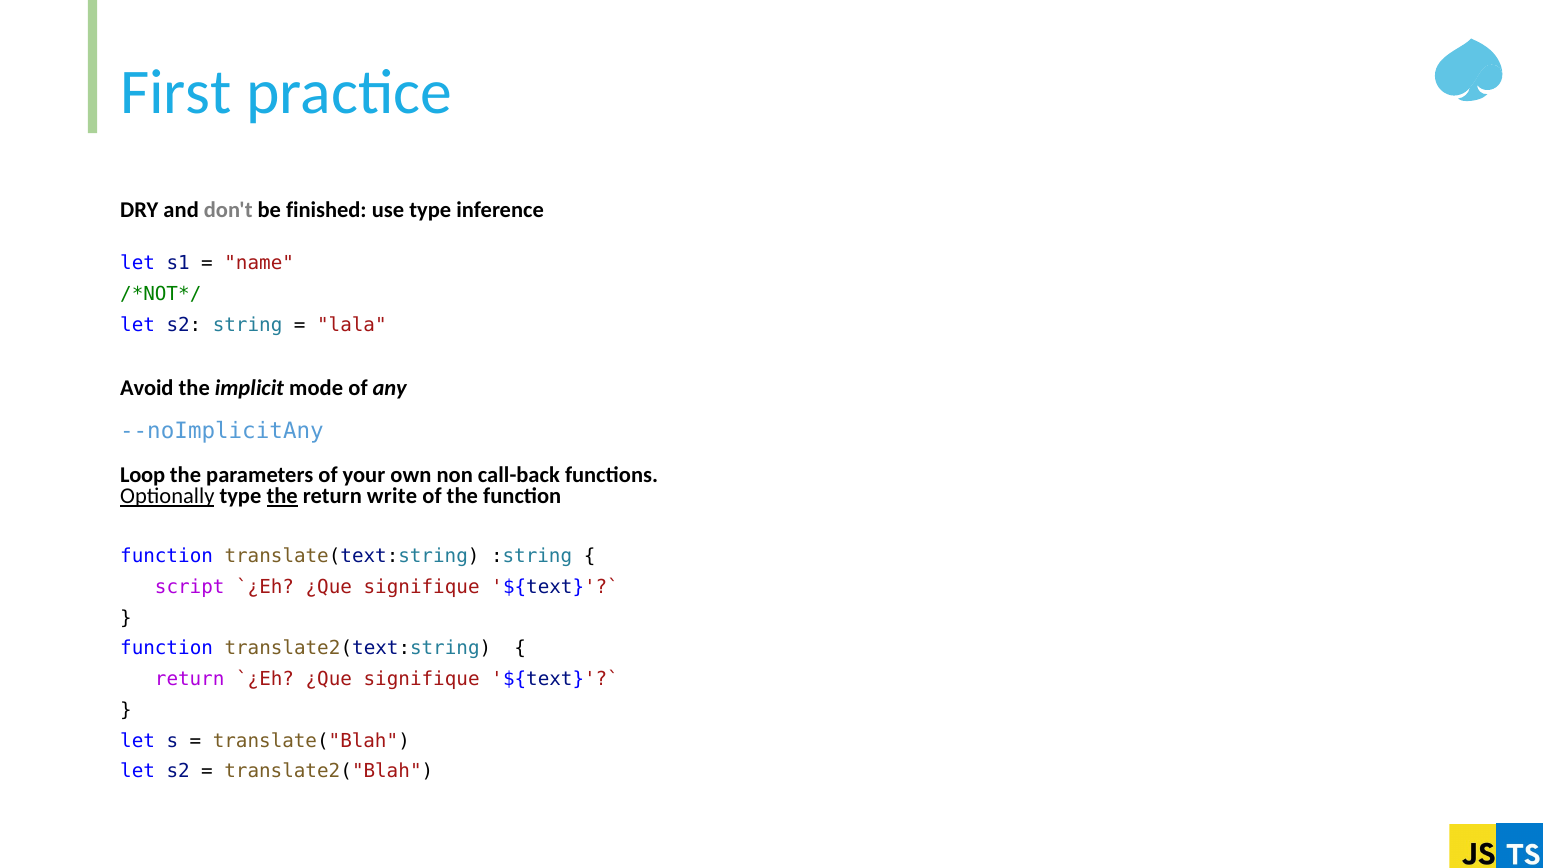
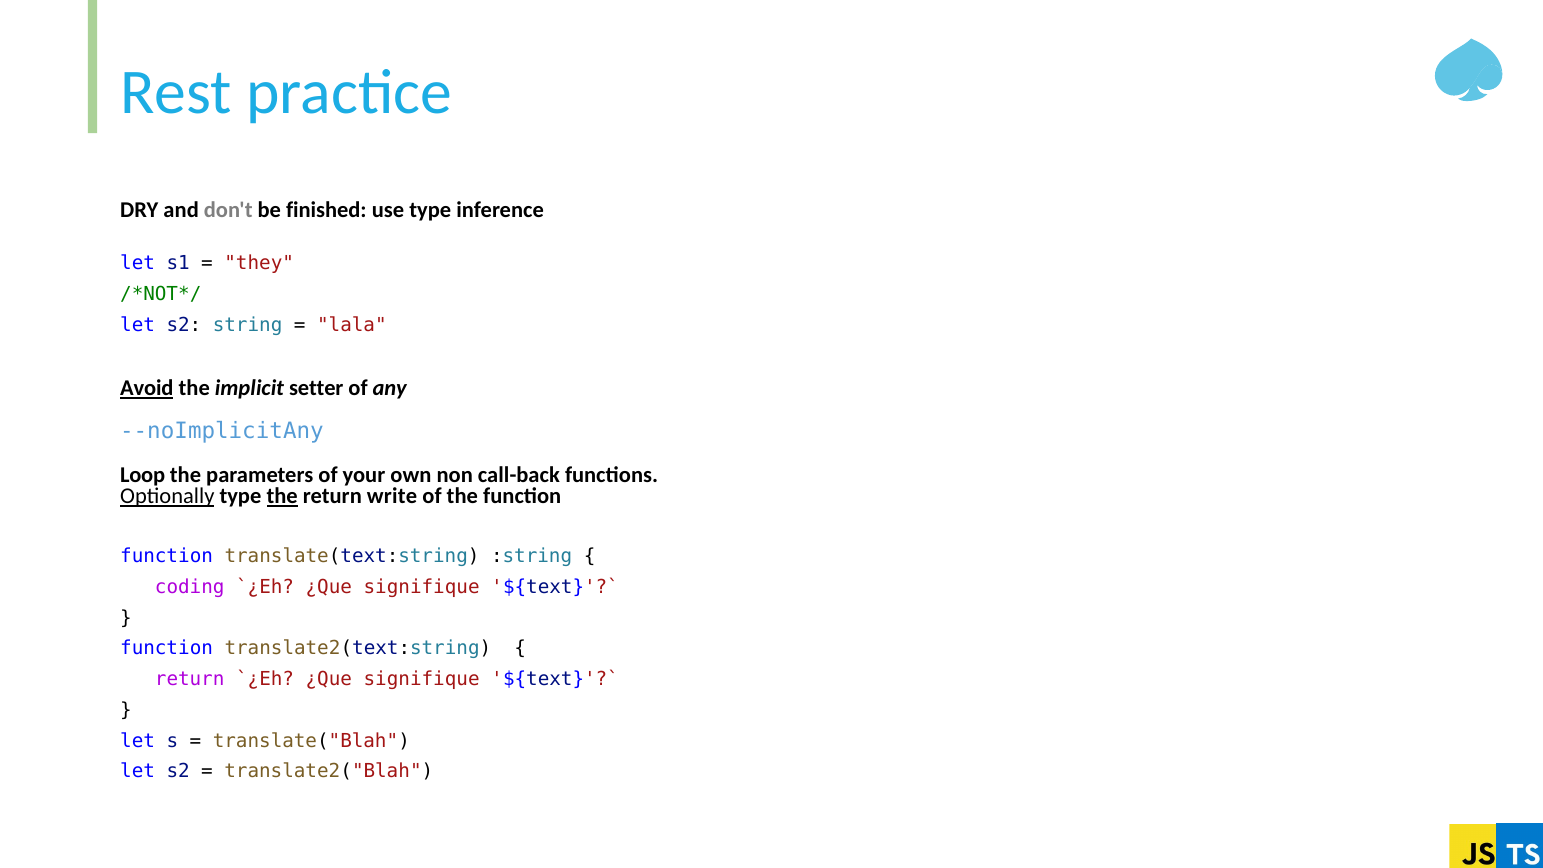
First: First -> Rest (176, 92)
name: name -> they (259, 263)
Avoid underline: none -> present (147, 388)
mode: mode -> setter (316, 388)
script: script -> coding (190, 587)
